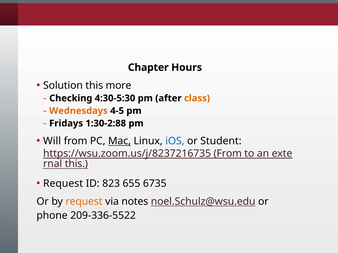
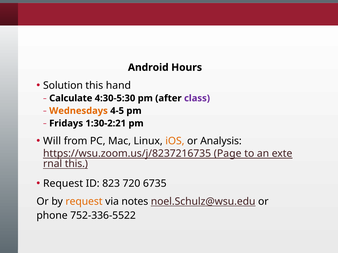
Chapter: Chapter -> Android (148, 68)
more: more -> hand (118, 86)
Checking: Checking -> Calculate (71, 98)
class colour: orange -> purple (197, 98)
1:30-2:88: 1:30-2:88 -> 1:30-2:21 (106, 124)
Mac underline: present -> none (120, 141)
iOS colour: blue -> orange (175, 141)
Student: Student -> Analysis (221, 141)
https://wsu.zoom.us/j/8237216735 From: From -> Page (228, 154)
655: 655 -> 720 (131, 184)
209-336-5522: 209-336-5522 -> 752-336-5522 (103, 216)
